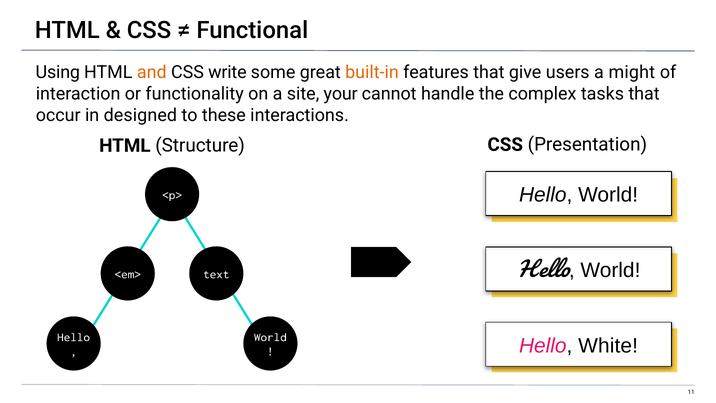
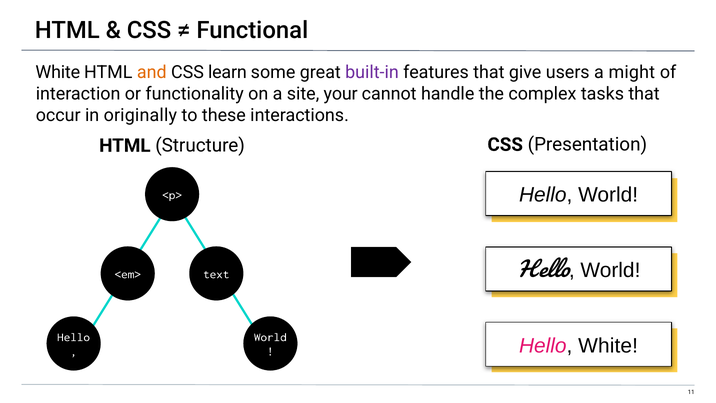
Using: Using -> White (58, 72)
write: write -> learn (227, 72)
built-in colour: orange -> purple (372, 72)
designed: designed -> originally (140, 115)
